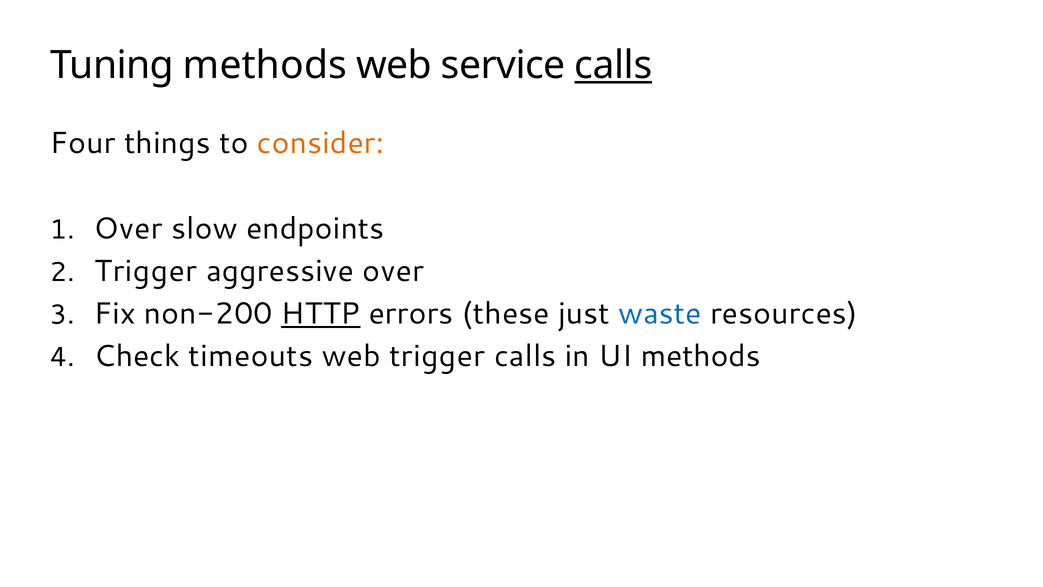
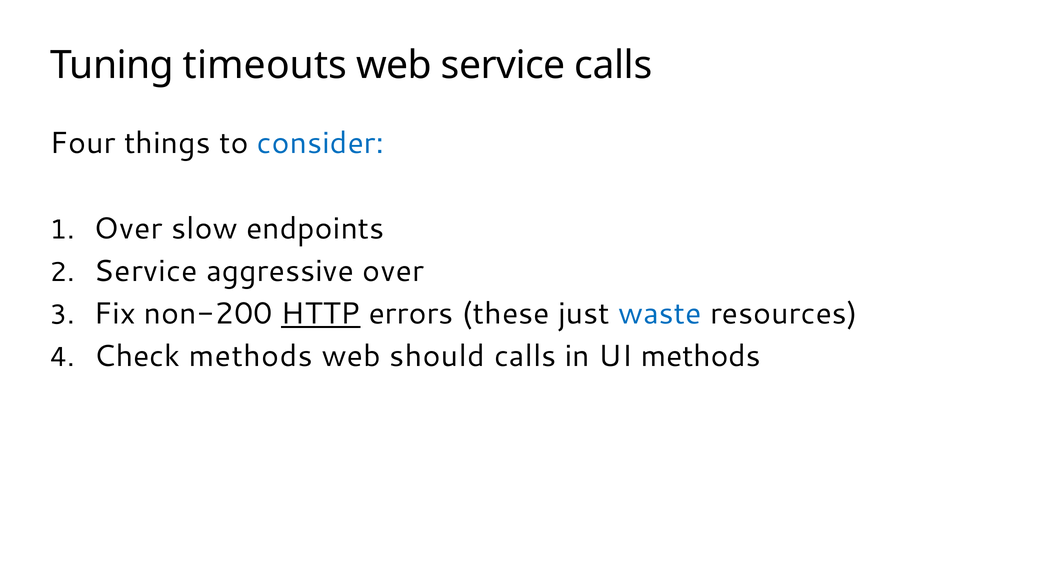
Tuning methods: methods -> timeouts (265, 65)
calls underline: present -> none (613, 65)
consider colour: orange -> blue (321, 143)
Trigger: Trigger -> Service (146, 271)
Check timeouts: timeouts -> methods (251, 356)
web trigger: trigger -> should (437, 356)
